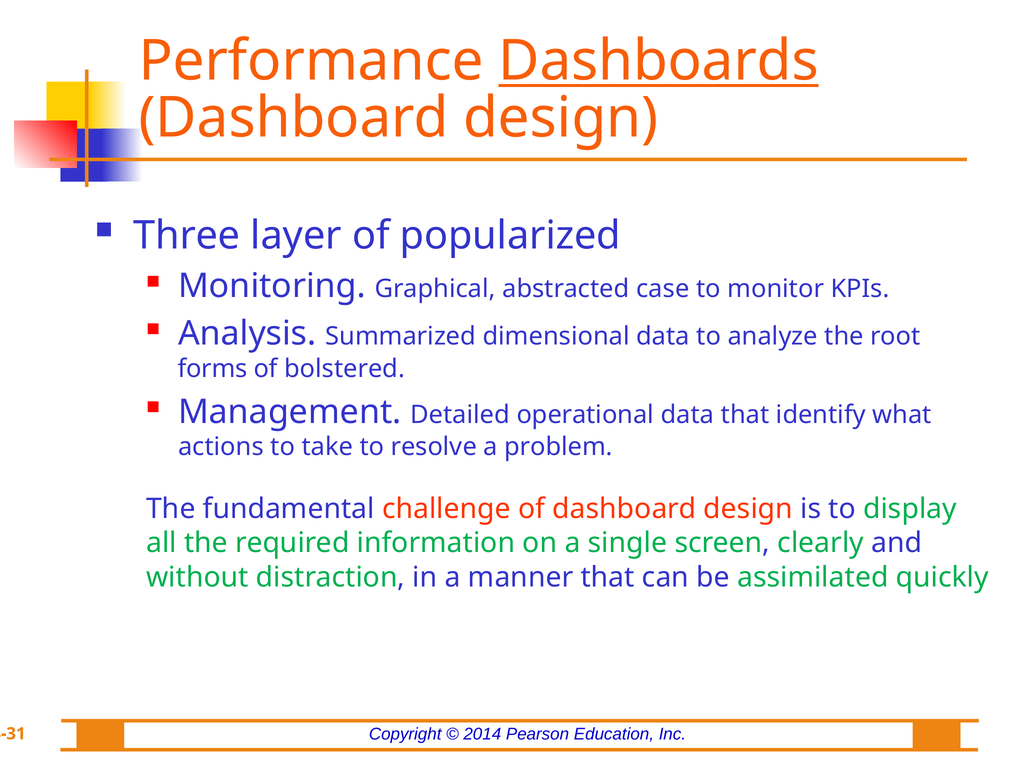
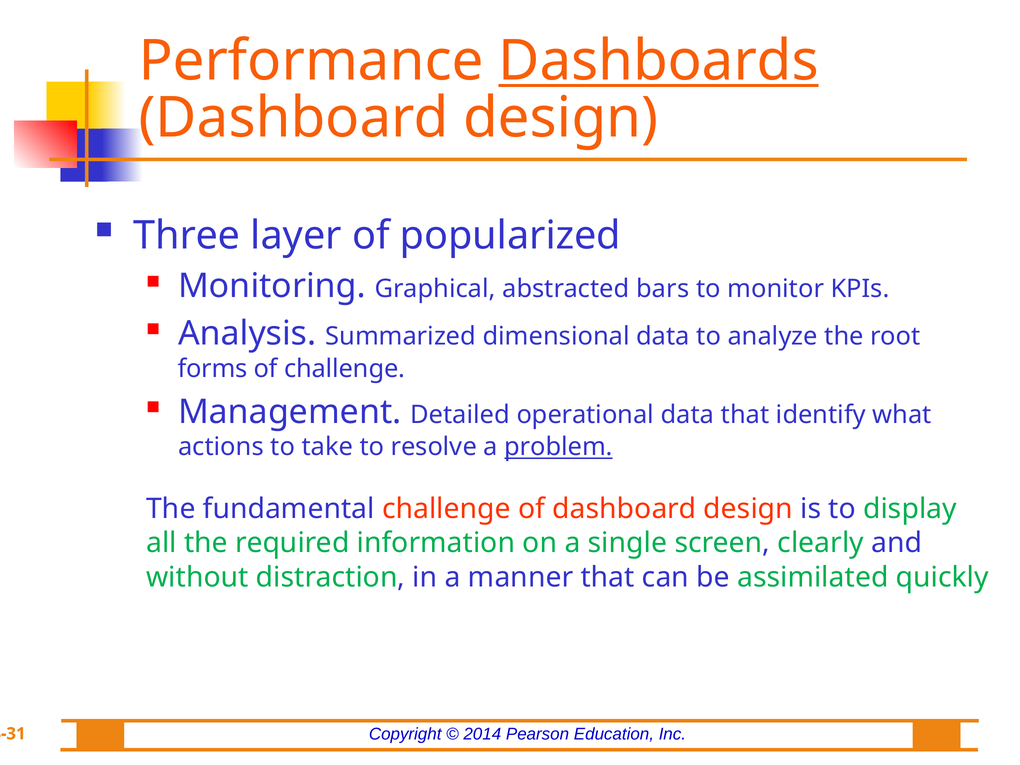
case: case -> bars (663, 289)
of bolstered: bolstered -> challenge (345, 369)
problem underline: none -> present (559, 447)
